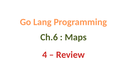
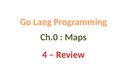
Ch.6: Ch.6 -> Ch.0 (49, 37)
